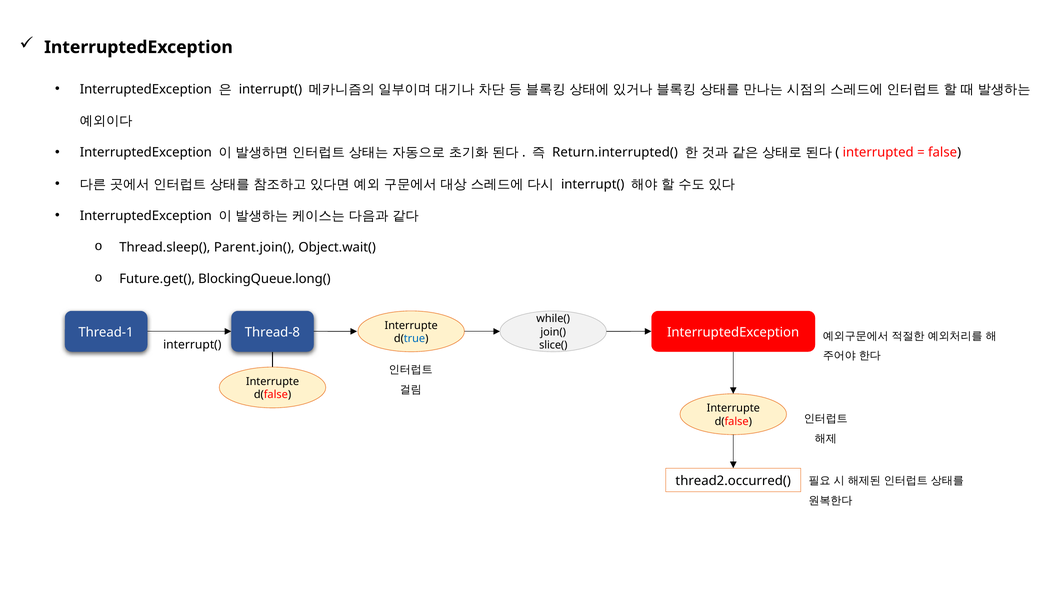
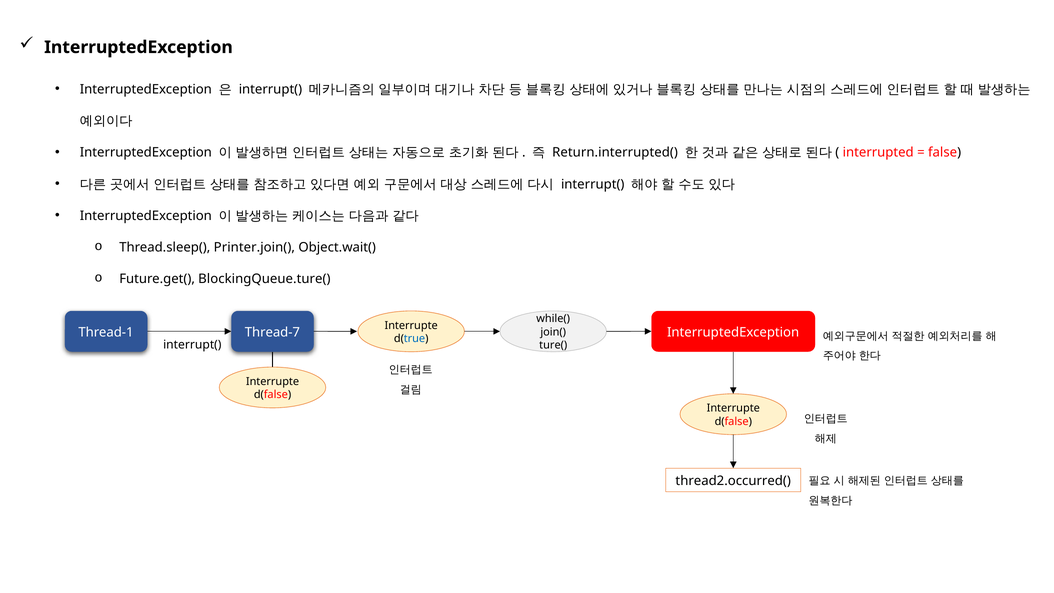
Parent.join(: Parent.join( -> Printer.join( (254, 247)
BlockingQueue.long(: BlockingQueue.long( -> BlockingQueue.ture( (264, 279)
Thread-8: Thread-8 -> Thread-7 (272, 332)
slice(: slice( -> ture( (553, 345)
